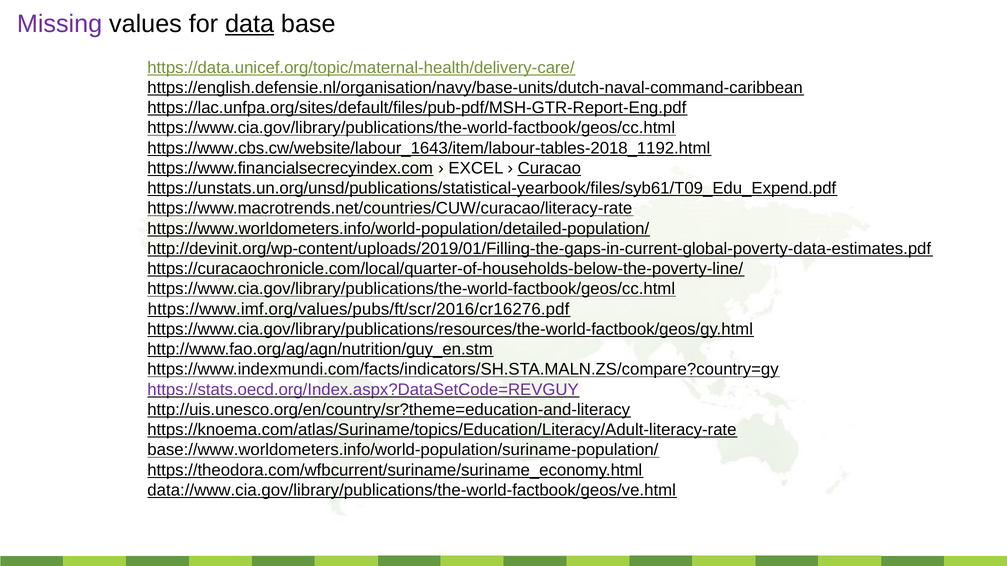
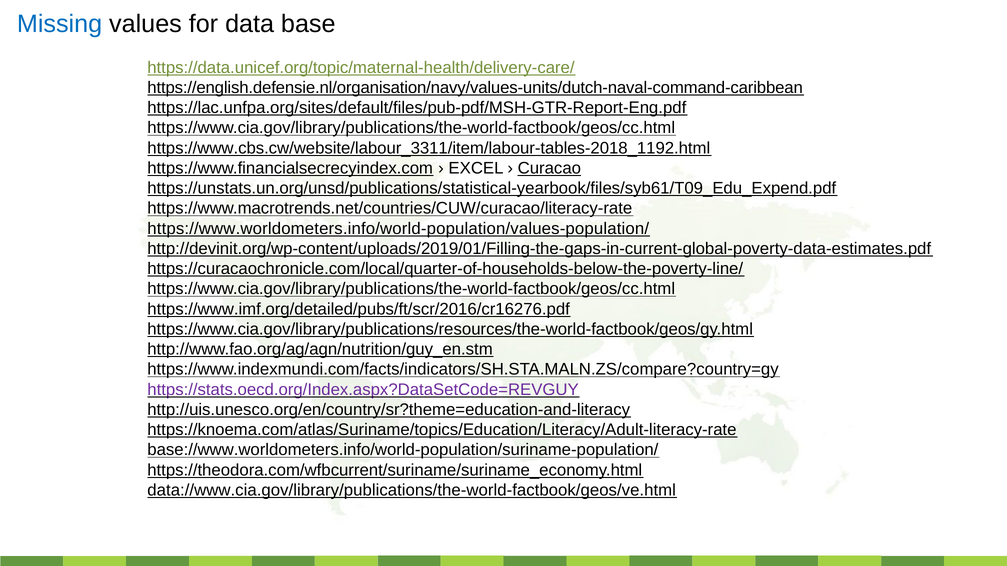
Missing colour: purple -> blue (60, 24)
data underline: present -> none (250, 24)
https://english.defensie.nl/organisation/navy/base-units/dutch-naval-command-caribbean: https://english.defensie.nl/organisation/navy/base-units/dutch-naval-command-caribbean -> https://english.defensie.nl/organisation/navy/values-units/dutch-naval-command-caribbean (475, 88)
https://www.cbs.cw/website/labour_1643/item/labour-tables-2018_1192.html: https://www.cbs.cw/website/labour_1643/item/labour-tables-2018_1192.html -> https://www.cbs.cw/website/labour_3311/item/labour-tables-2018_1192.html (429, 148)
https://www.worldometers.info/world-population/detailed-population/: https://www.worldometers.info/world-population/detailed-population/ -> https://www.worldometers.info/world-population/values-population/ (398, 229)
https://www.imf.org/values/pubs/ft/scr/2016/cr16276.pdf: https://www.imf.org/values/pubs/ft/scr/2016/cr16276.pdf -> https://www.imf.org/detailed/pubs/ft/scr/2016/cr16276.pdf (359, 309)
